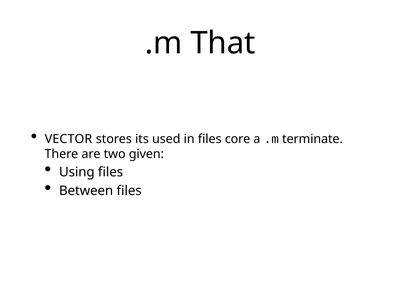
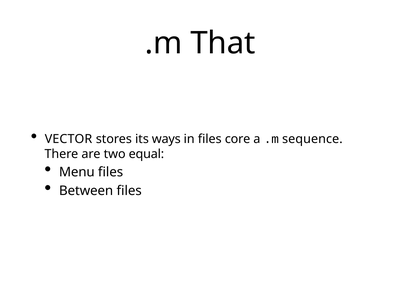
used: used -> ways (166, 139)
terminate: terminate -> sequence (312, 139)
given: given -> equal (146, 154)
Using: Using -> Menu (77, 172)
